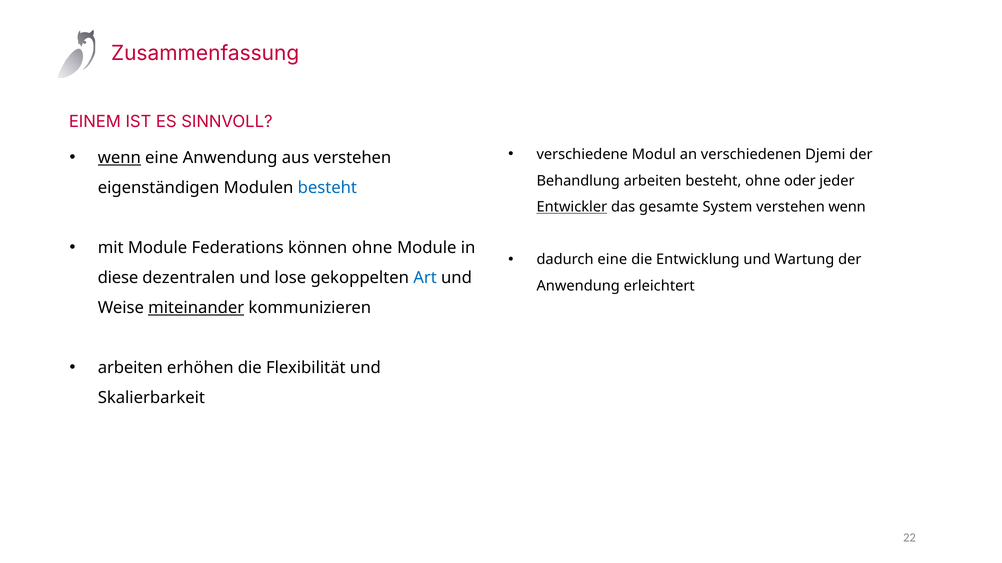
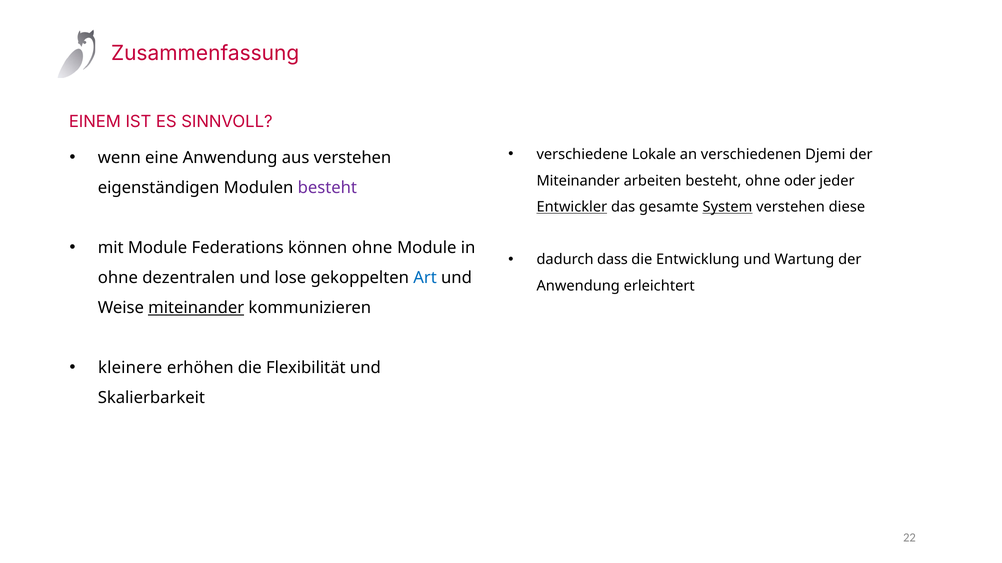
Modul: Modul -> Lokale (654, 155)
wenn underline: present -> none (119, 158)
Behandlung: Behandlung -> Miteinander (578, 181)
besteht colour: blue -> purple (327, 188)
System underline: none -> present (727, 207)
verstehen wenn: wenn -> diese (847, 207)
dadurch eine: eine -> dass (612, 260)
diese: diese -> ohne (118, 278)
arbeiten: arbeiten -> kleinere (130, 368)
